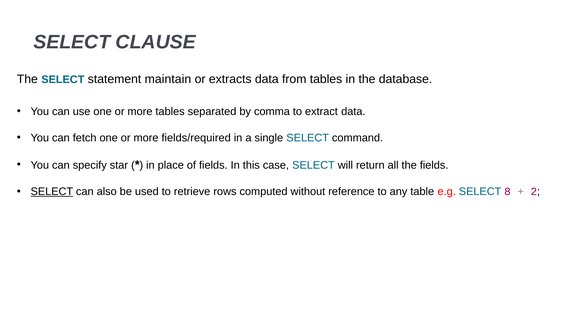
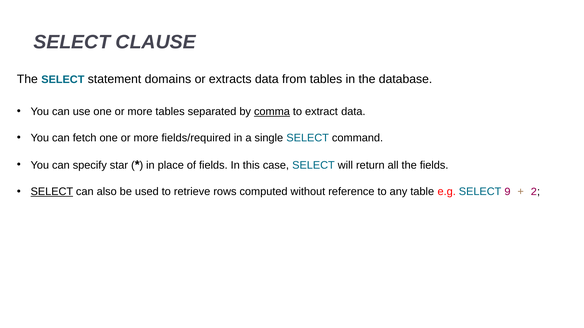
maintain: maintain -> domains (168, 79)
comma underline: none -> present (272, 112)
8: 8 -> 9 (508, 192)
